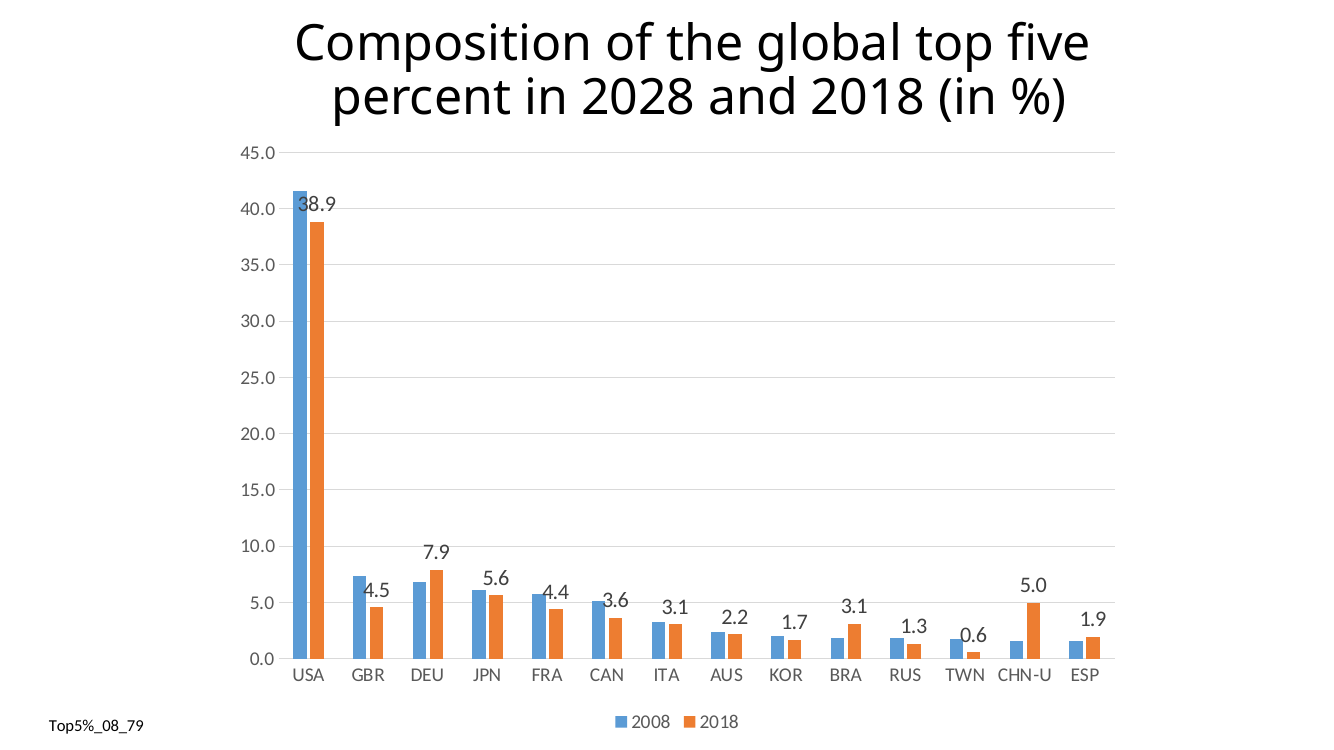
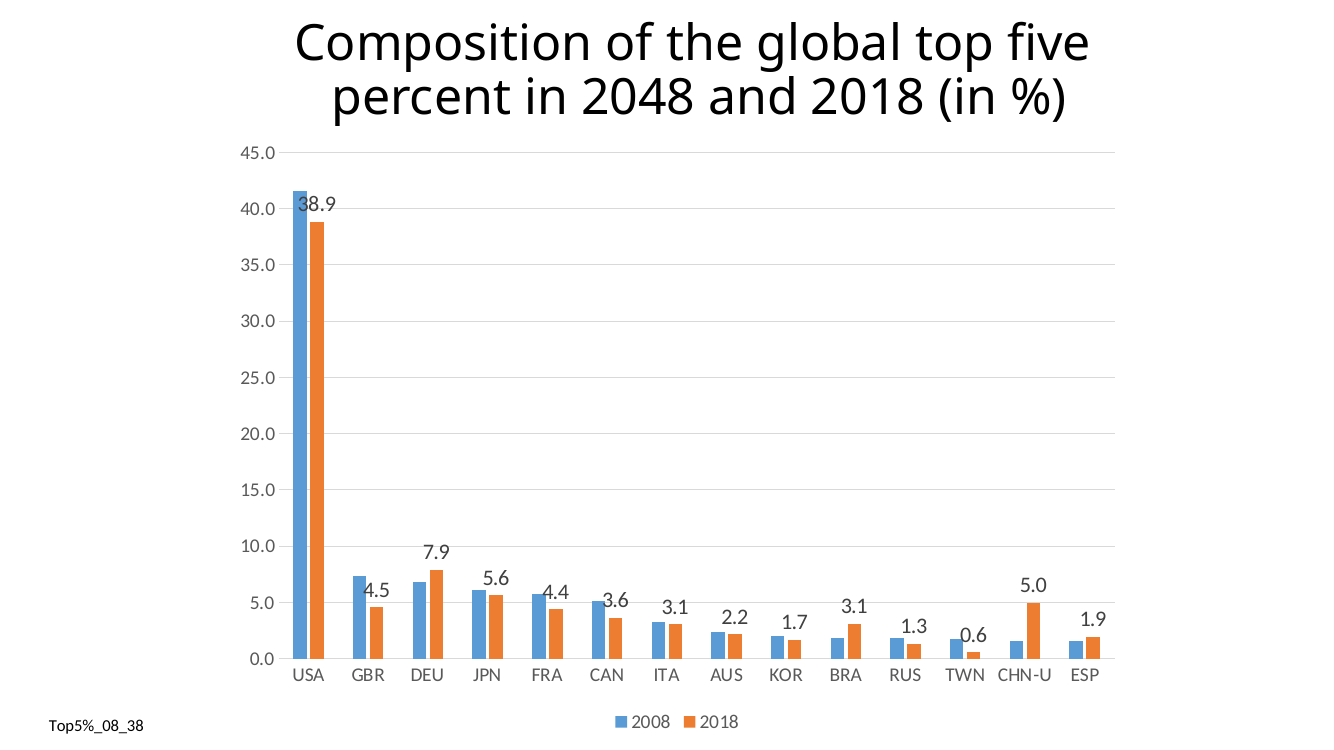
2028: 2028 -> 2048 (638, 98)
Top5%_08_79: Top5%_08_79 -> Top5%_08_38 (96, 726)
